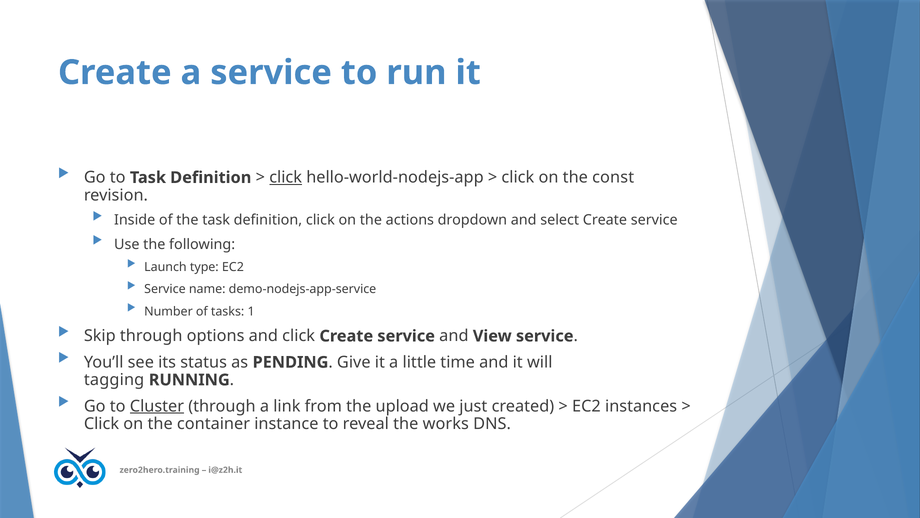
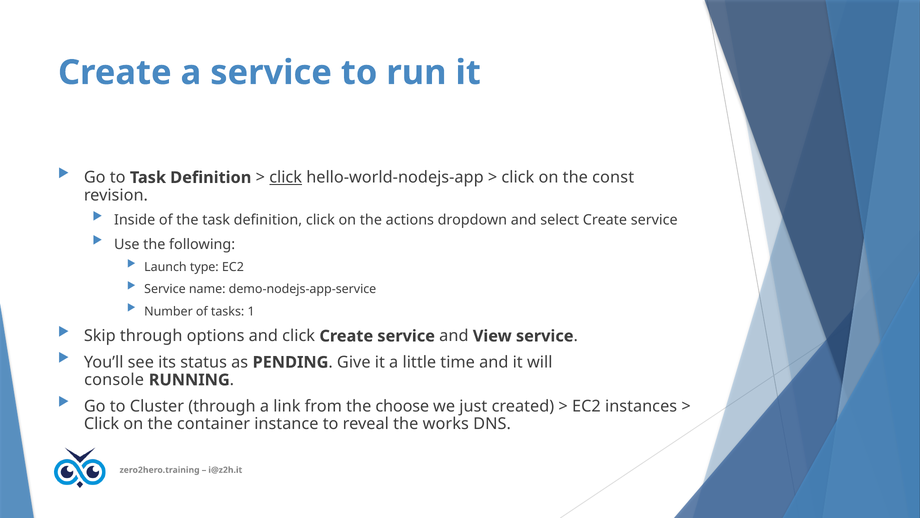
tagging: tagging -> console (114, 380)
Cluster underline: present -> none (157, 406)
upload: upload -> choose (402, 406)
